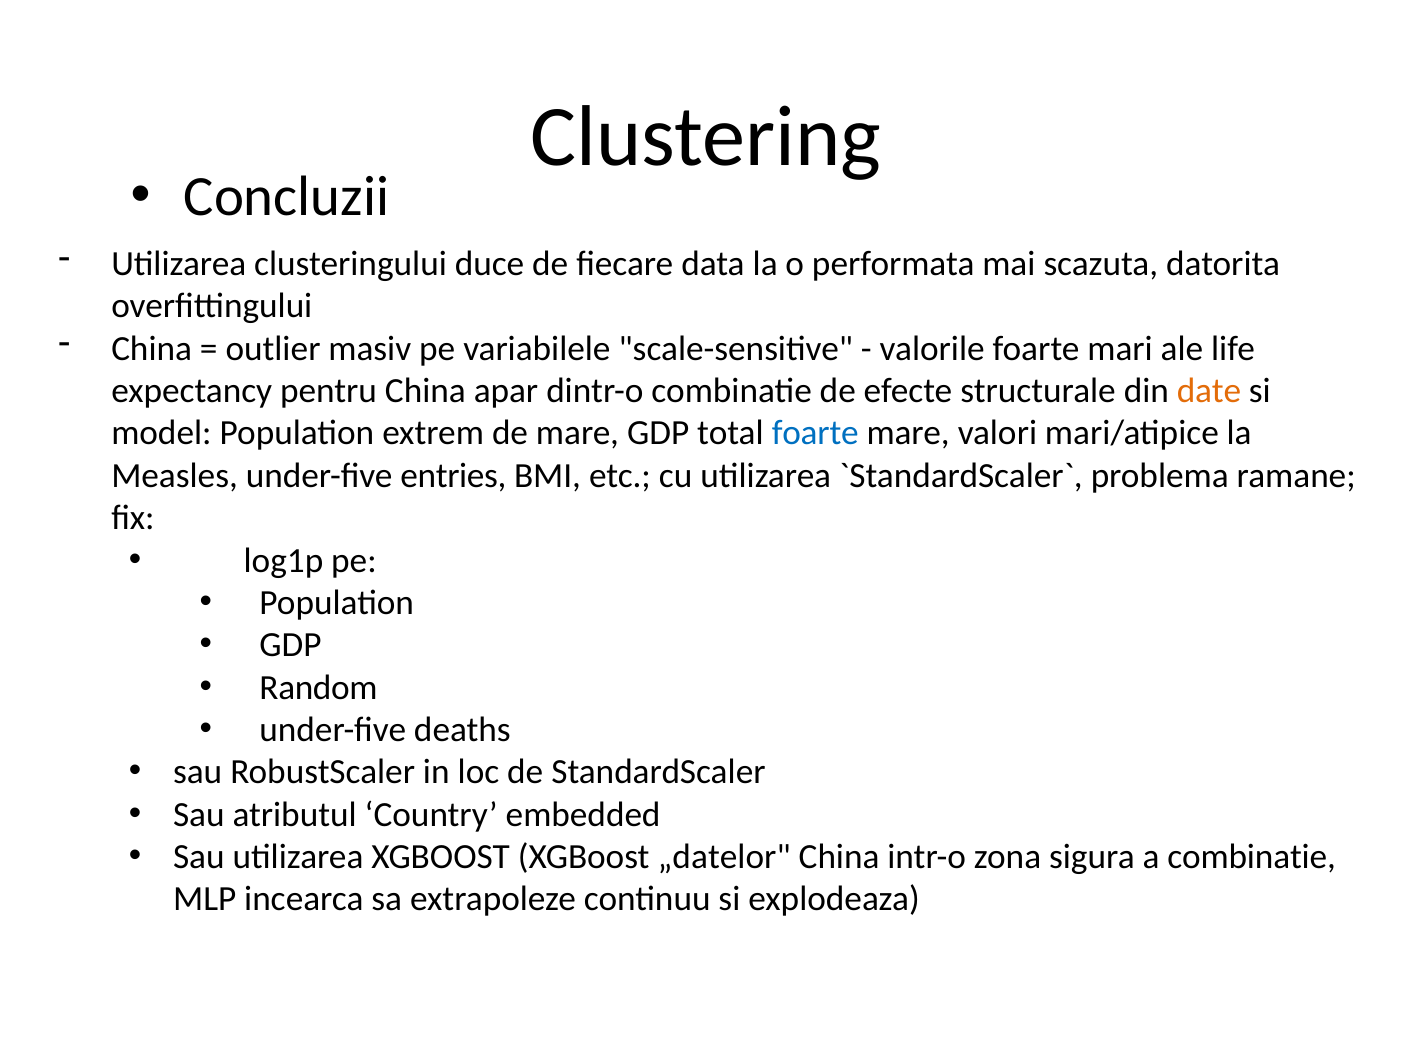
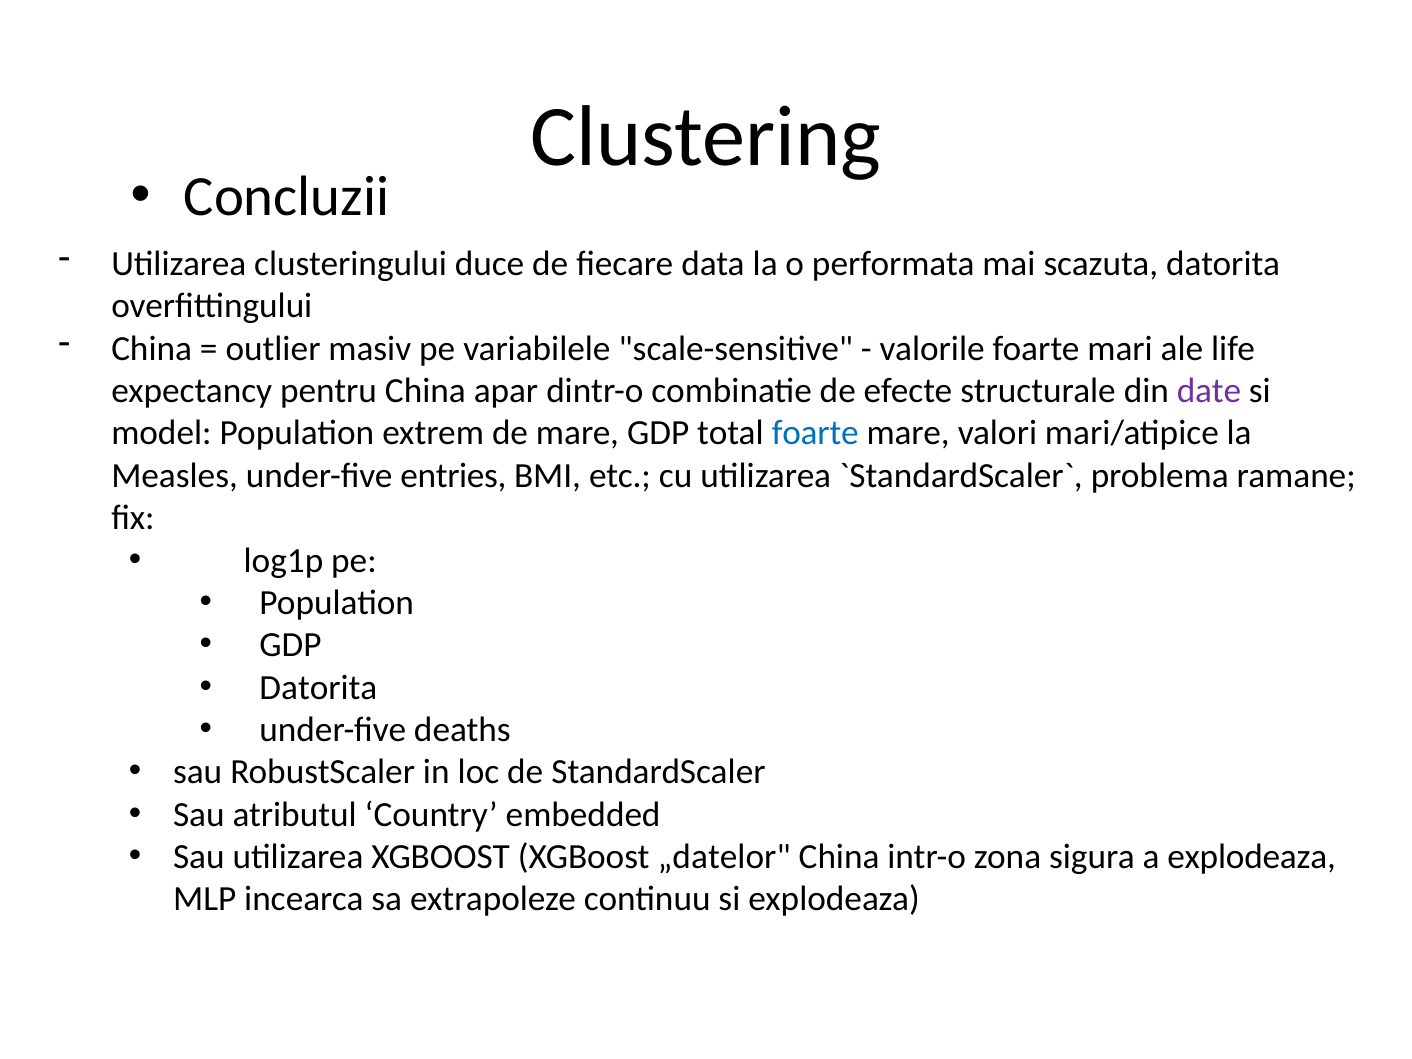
date colour: orange -> purple (1209, 391)
Random: Random -> Datorita (318, 687)
a combinatie: combinatie -> explodeaza (1252, 857)
